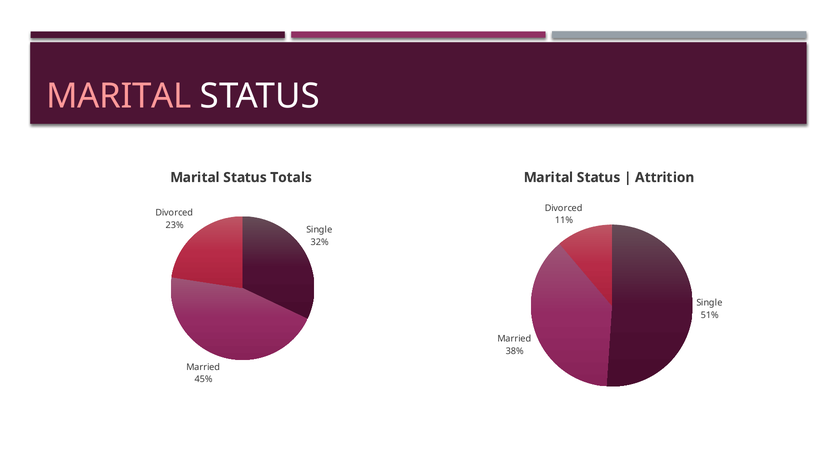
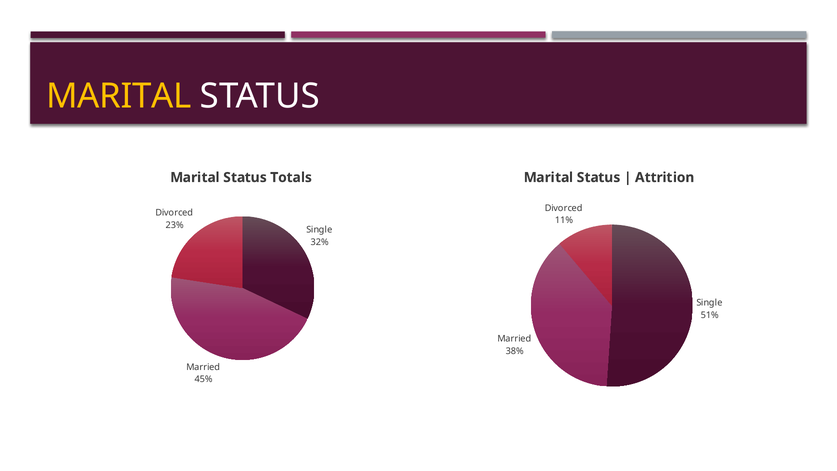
MARITAL colour: pink -> yellow (119, 96)
